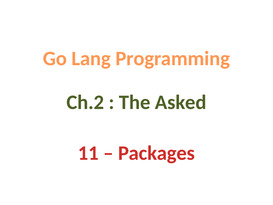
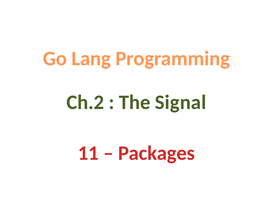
Asked: Asked -> Signal (181, 102)
